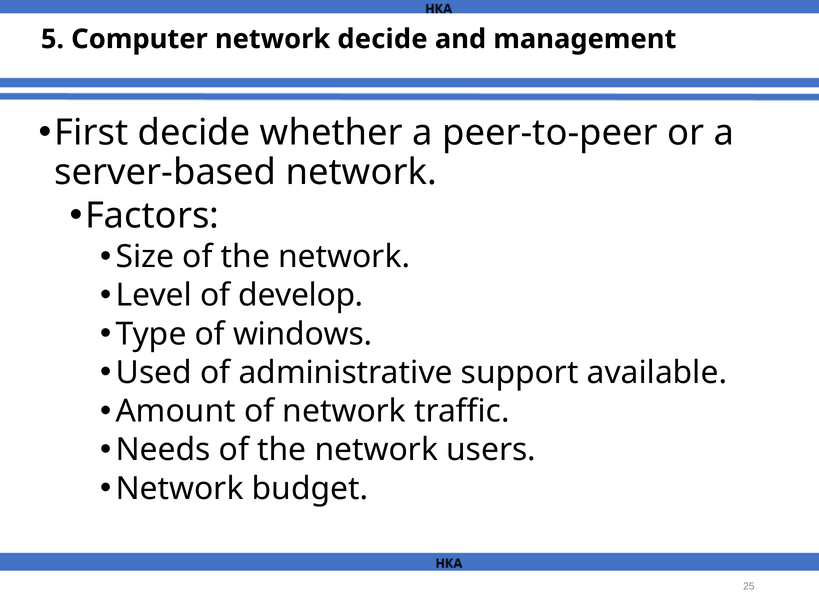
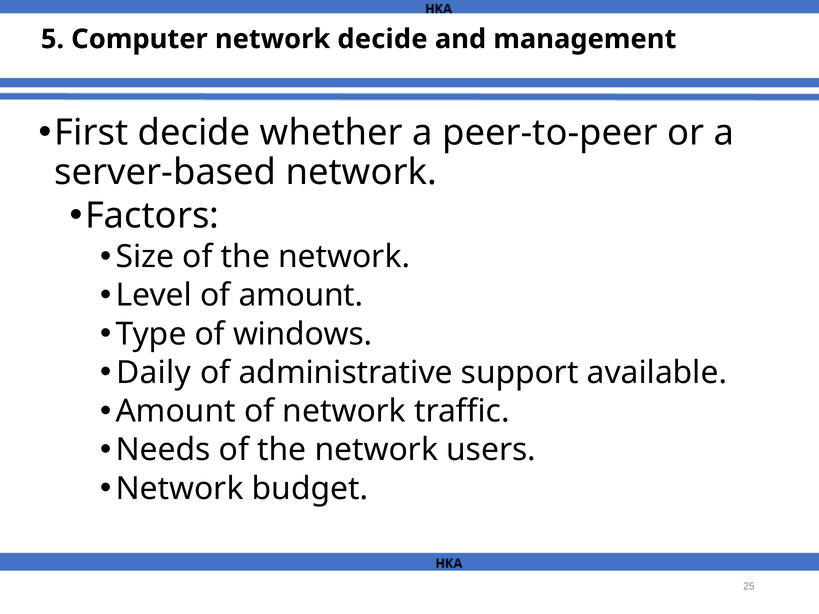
of develop: develop -> amount (301, 296)
Used: Used -> Daily (154, 373)
